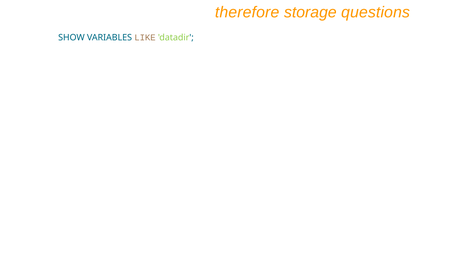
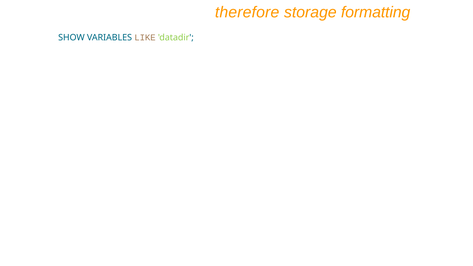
questions: questions -> formatting (376, 12)
